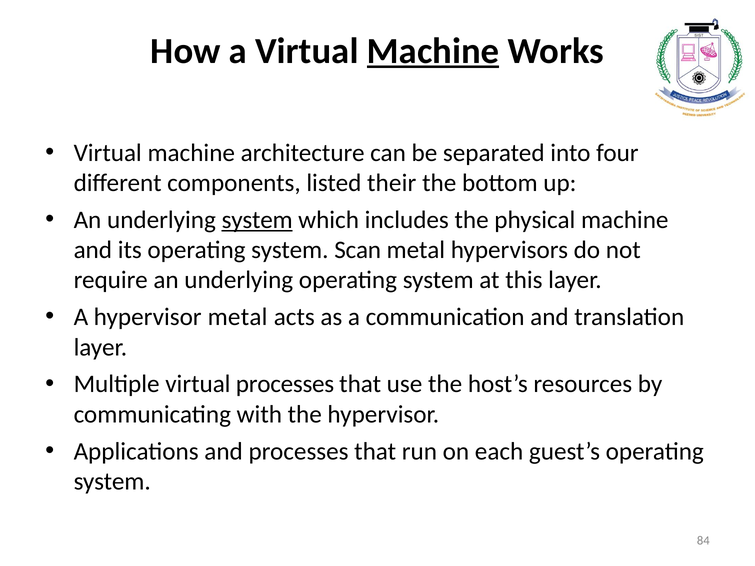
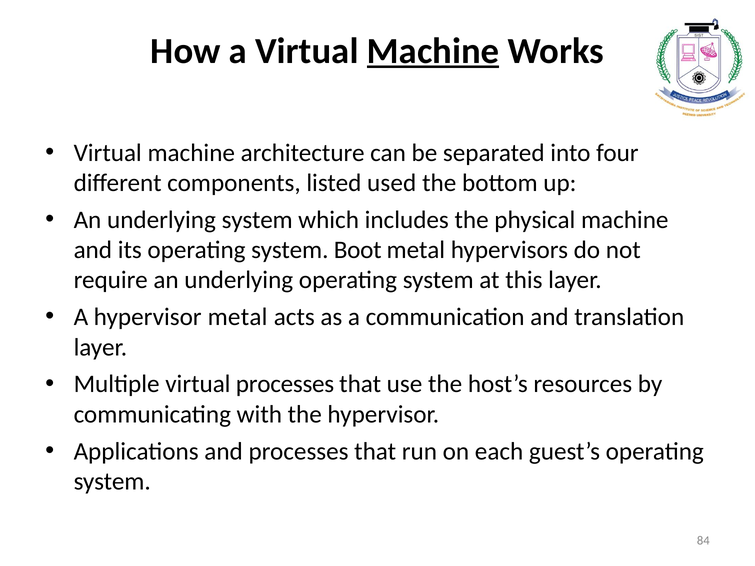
their: their -> used (392, 183)
system underline: present -> none (257, 220)
Scan: Scan -> Boot (358, 250)
